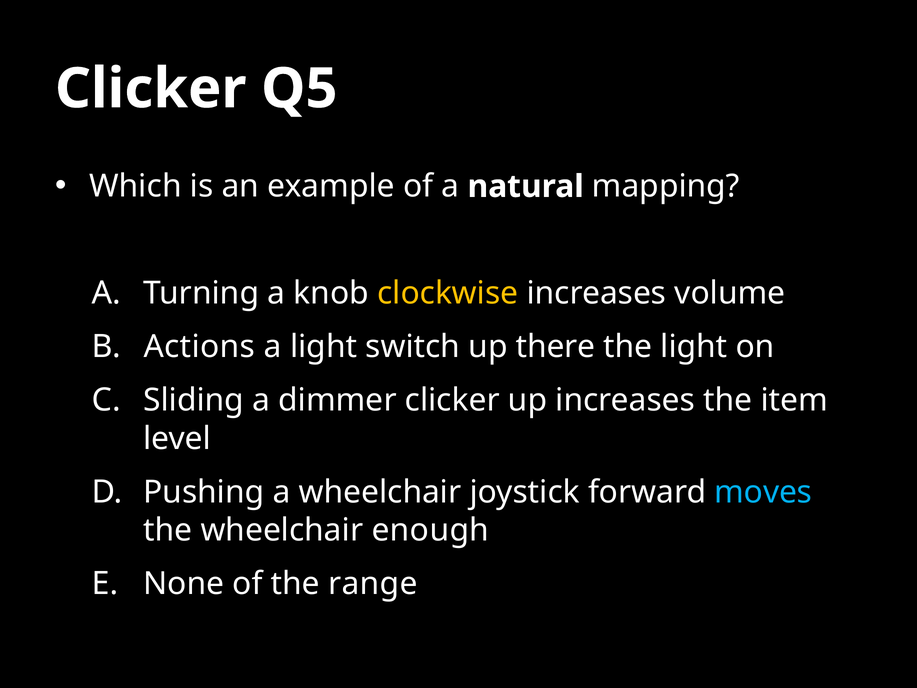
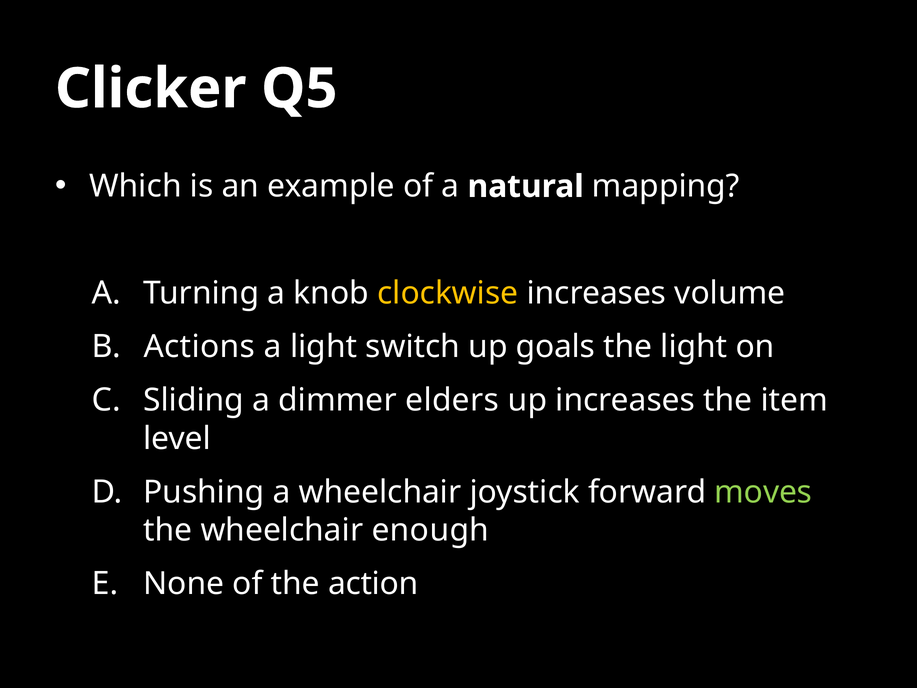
there: there -> goals (555, 347)
dimmer clicker: clicker -> elders (452, 400)
moves colour: light blue -> light green (763, 492)
range: range -> action (373, 584)
